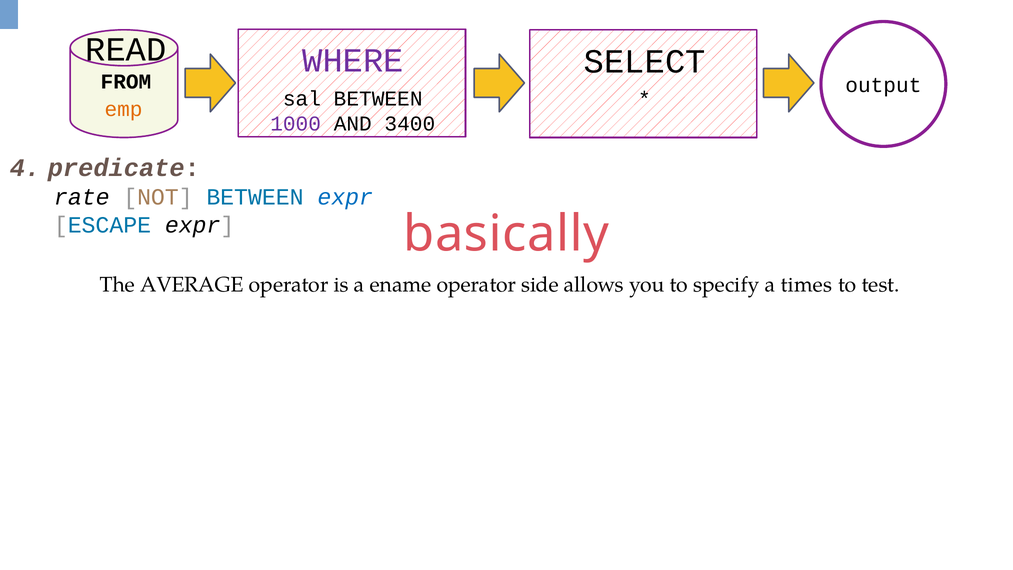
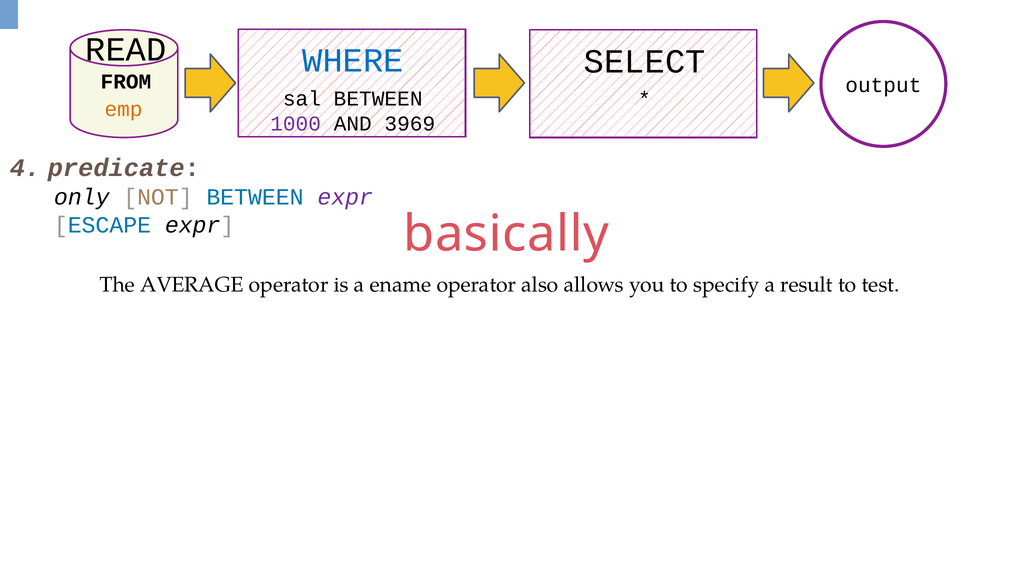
WHERE colour: purple -> blue (353, 61)
3400: 3400 -> 3969 (410, 124)
rate: rate -> only (82, 197)
expr colour: blue -> purple (345, 197)
side: side -> also (540, 285)
times: times -> result (807, 285)
